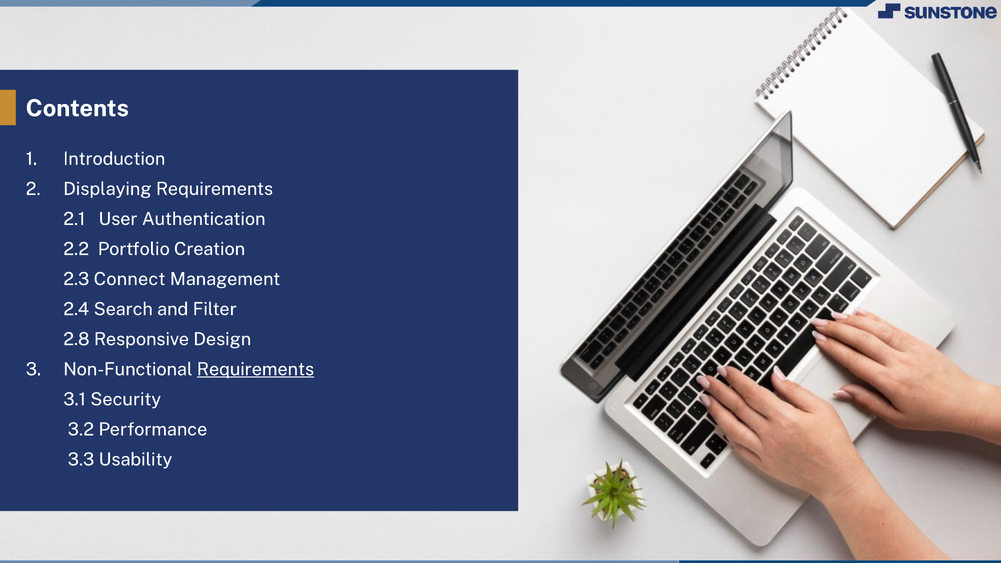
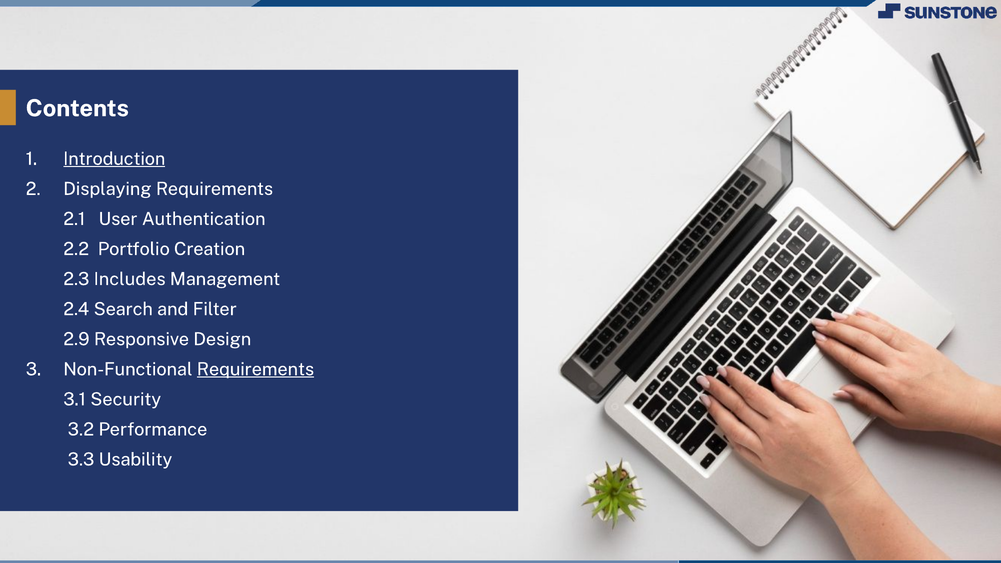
Introduction underline: none -> present (114, 159)
Connect: Connect -> Includes (130, 279)
2.8: 2.8 -> 2.9 (76, 339)
